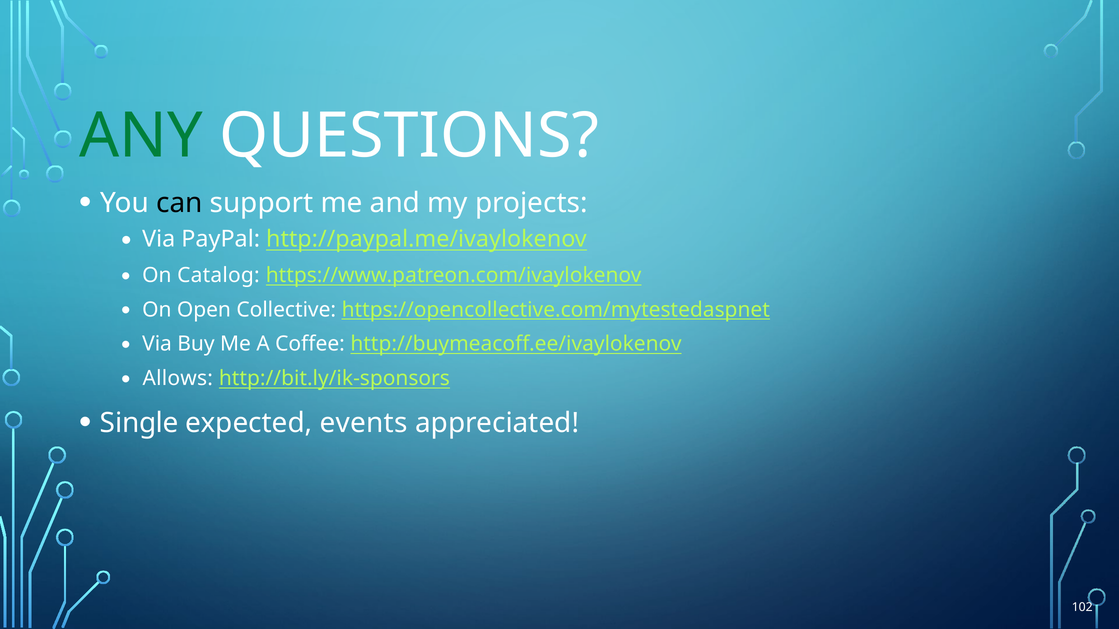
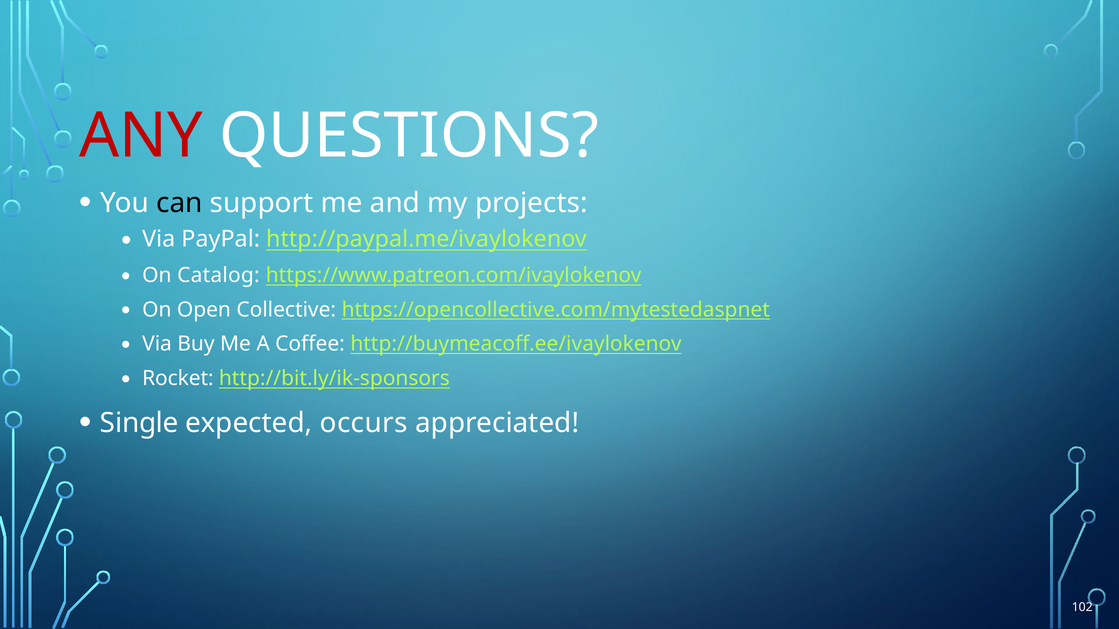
ANY colour: green -> red (141, 136)
Allows: Allows -> Rocket (178, 379)
events: events -> occurs (364, 424)
